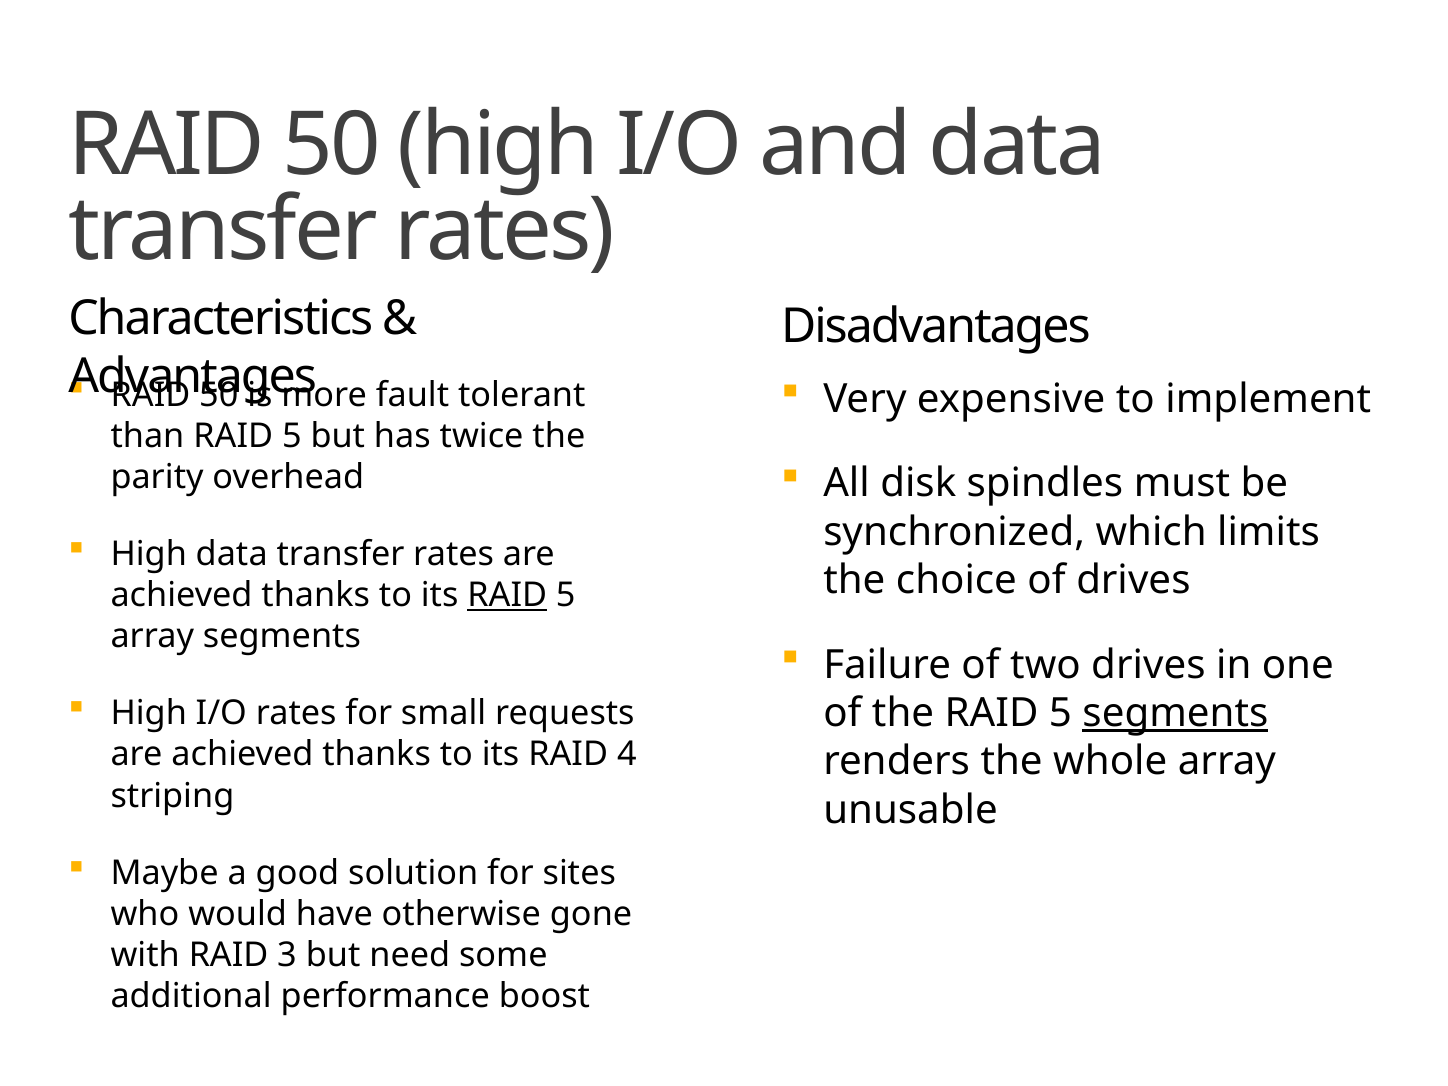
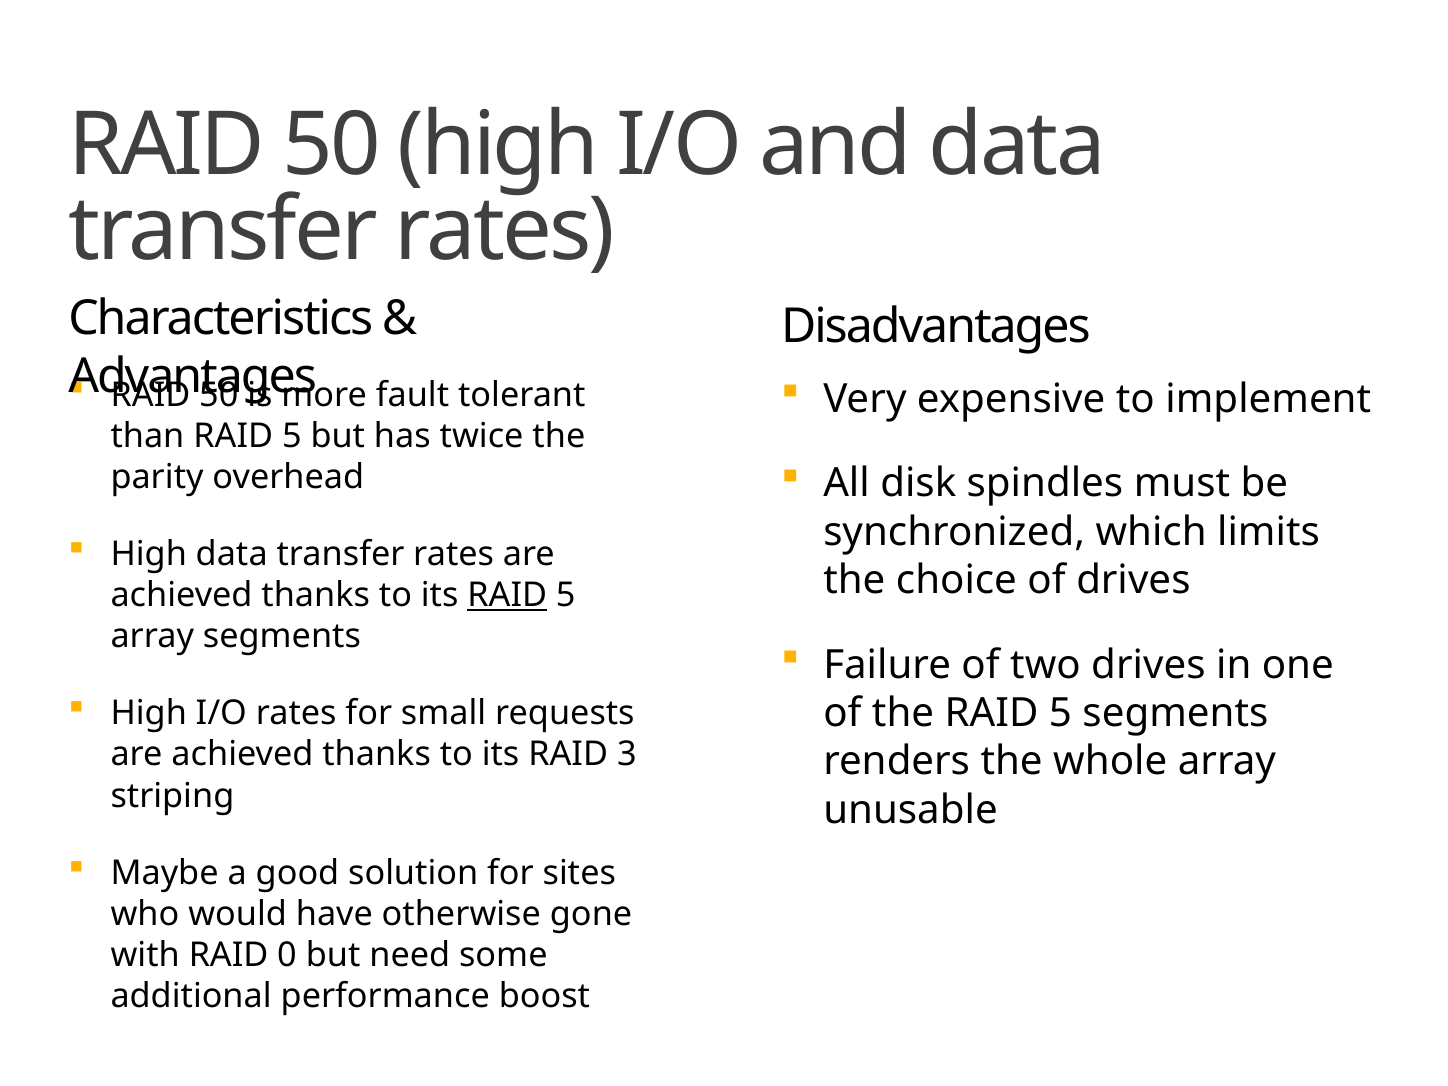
segments underline: present -> none (1175, 713)
4: 4 -> 3 (627, 755)
3: 3 -> 0 (287, 955)
